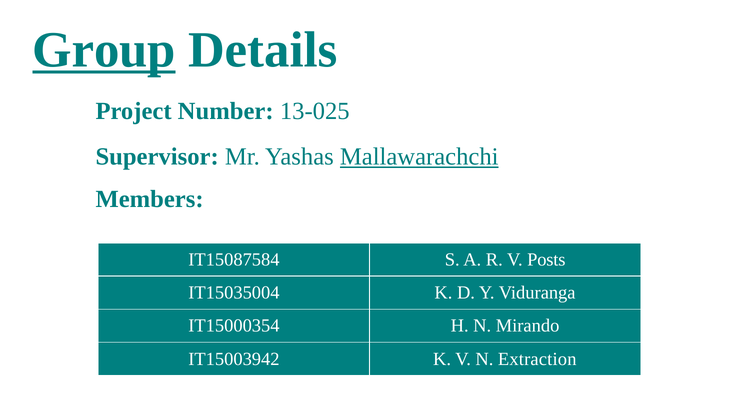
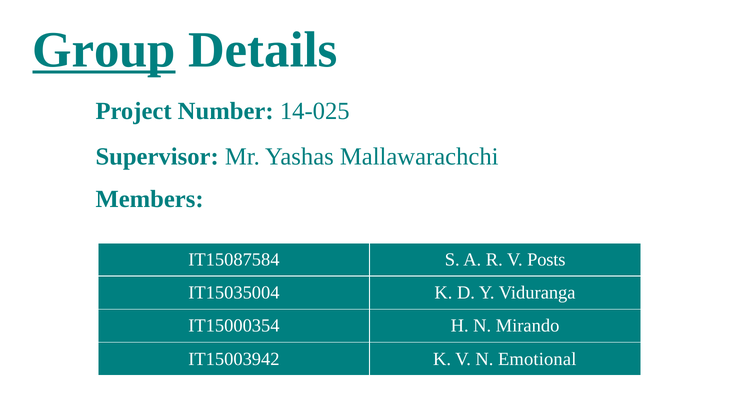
13-025: 13-025 -> 14-025 (315, 111)
Mallawarachchi underline: present -> none (419, 156)
Extraction: Extraction -> Emotional (537, 359)
